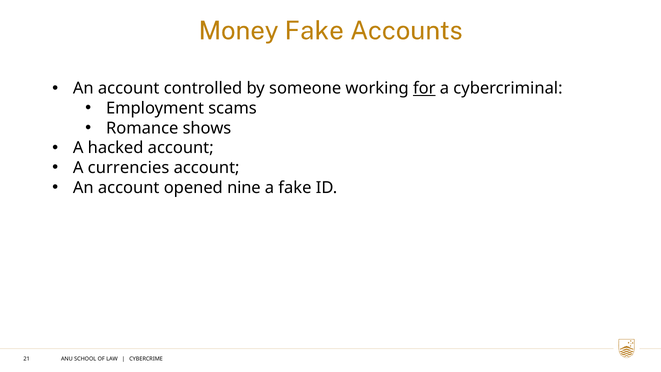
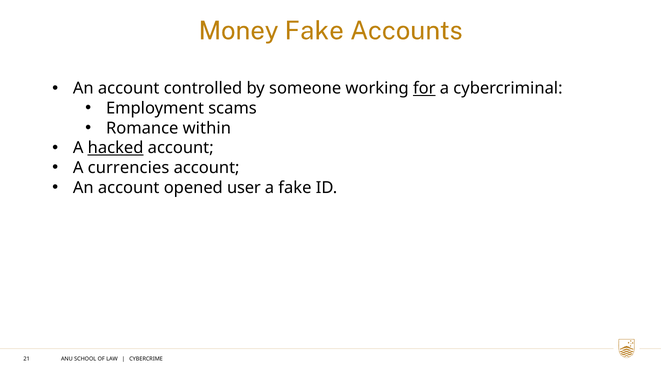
shows: shows -> within (207, 128)
hacked underline: none -> present (116, 148)
nine: nine -> user (244, 188)
